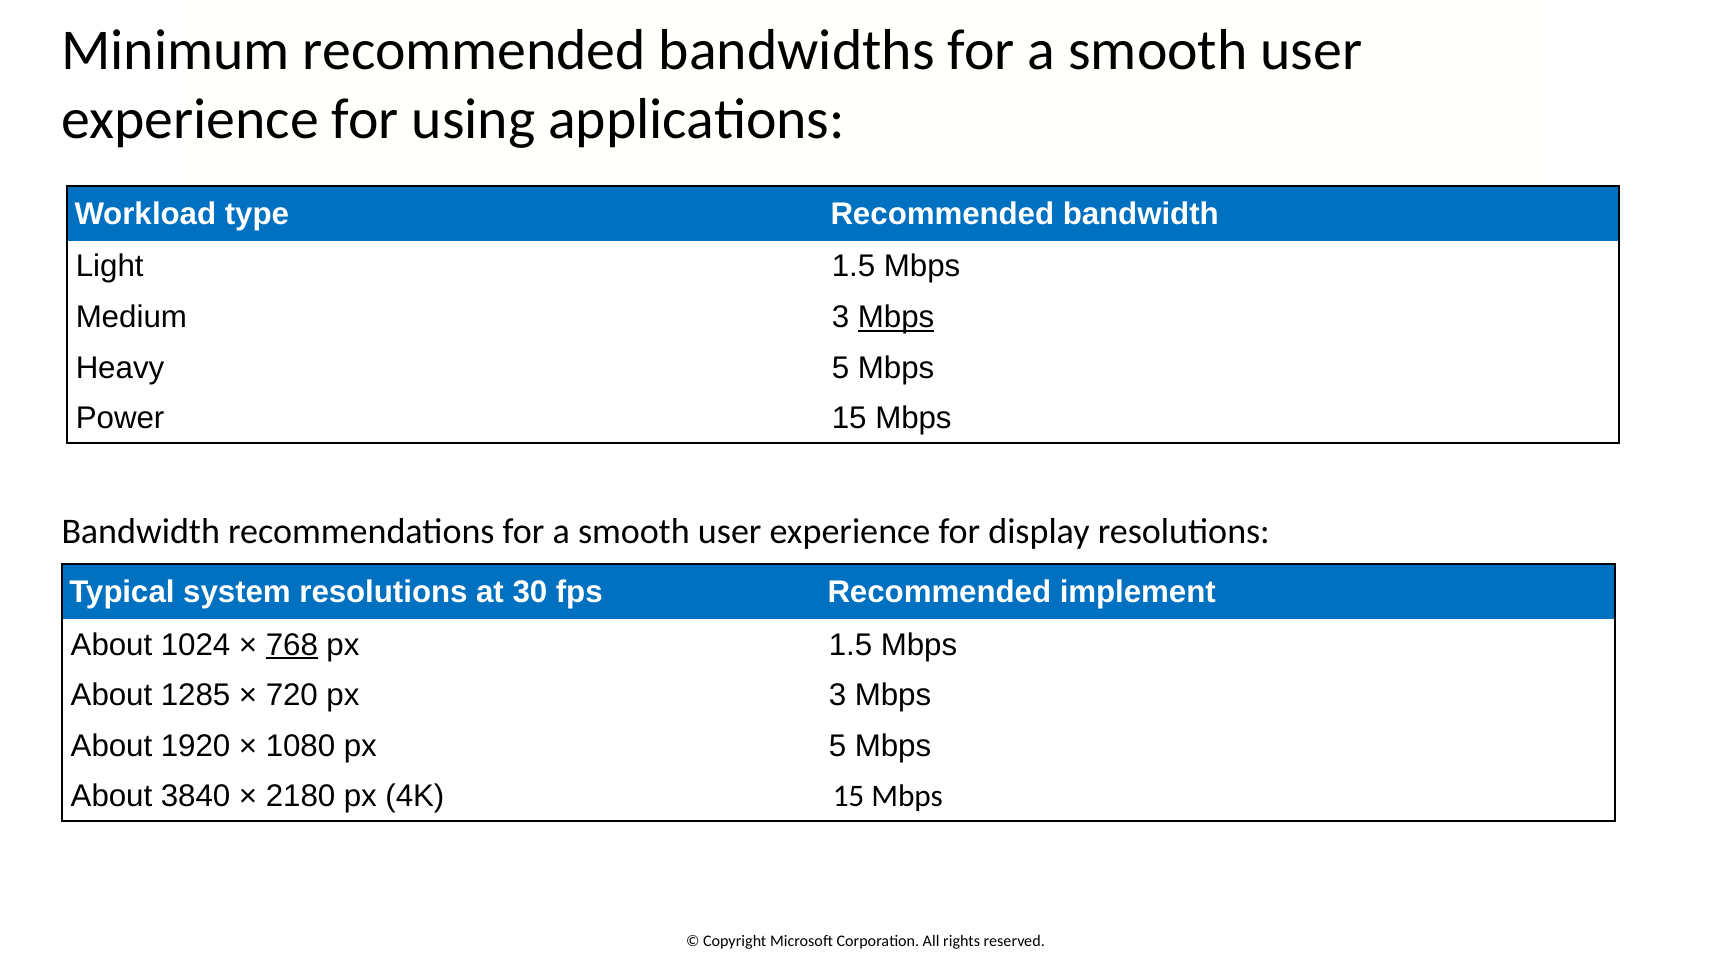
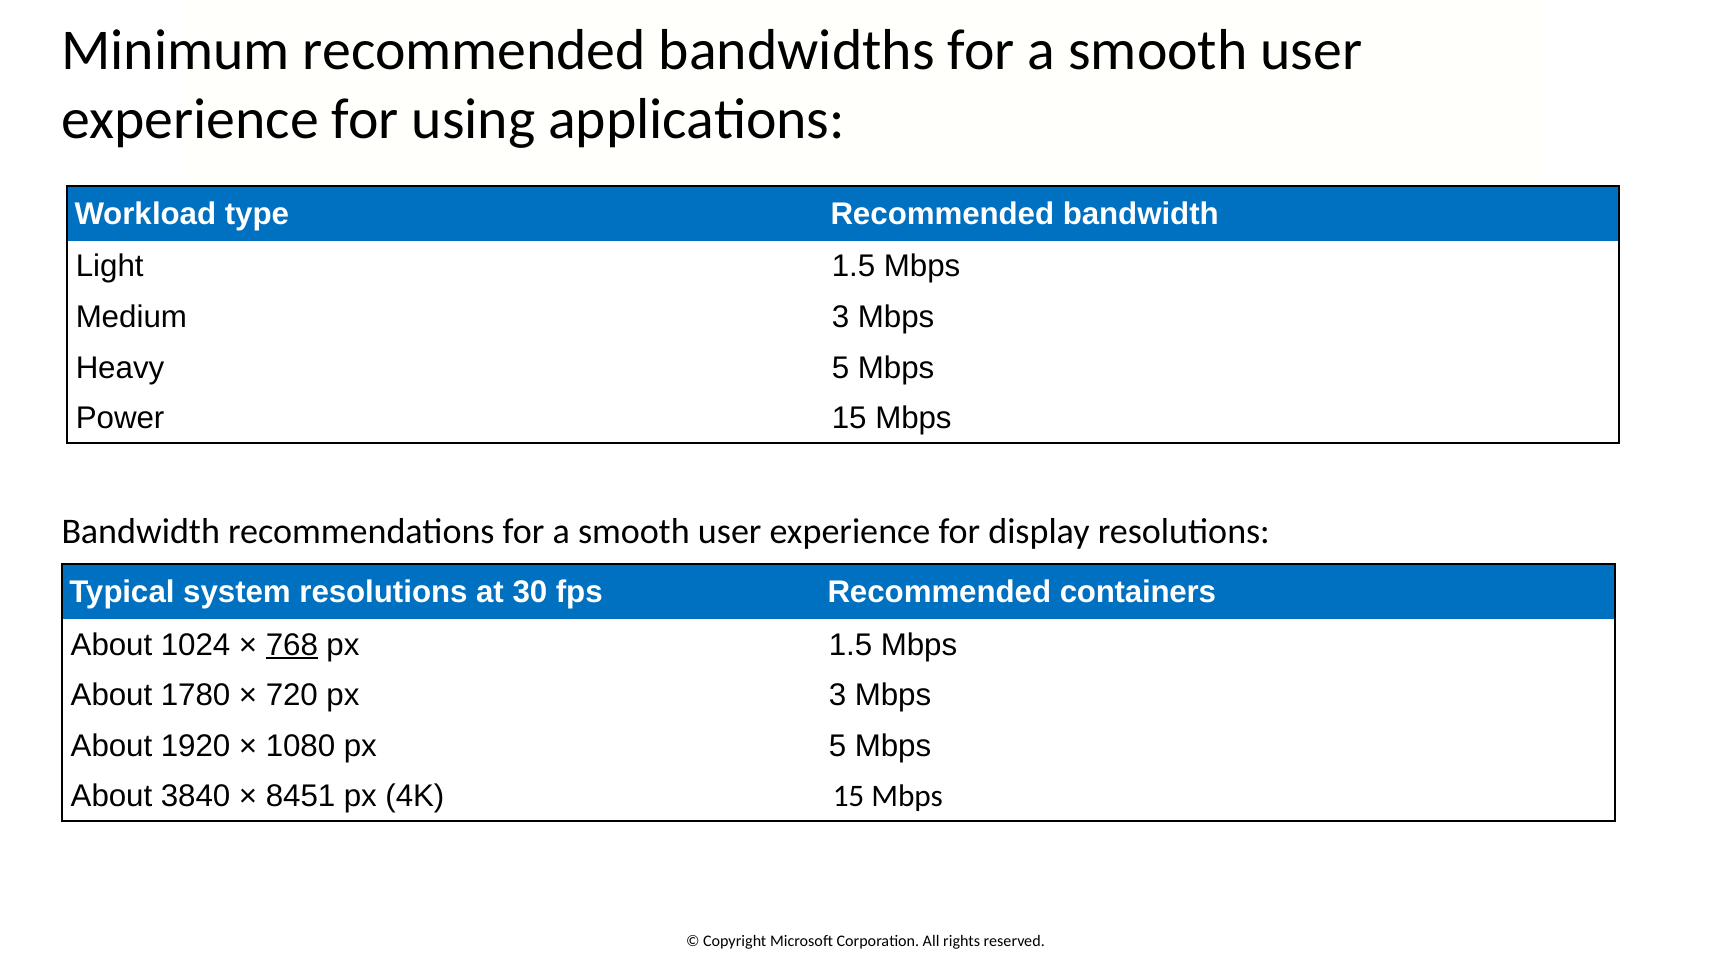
Mbps underline: present -> none (896, 317)
implement: implement -> containers (1138, 592)
1285: 1285 -> 1780 (196, 696)
2180: 2180 -> 8451 (301, 797)
